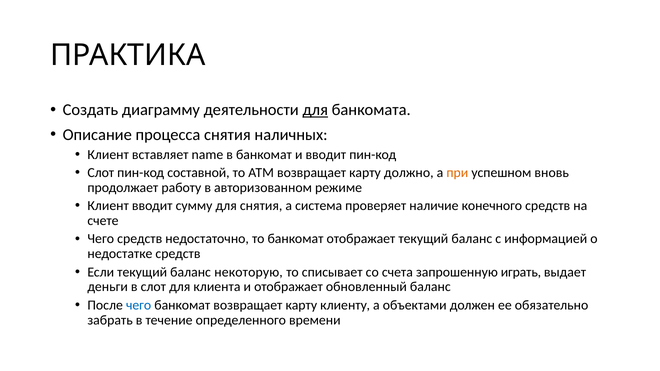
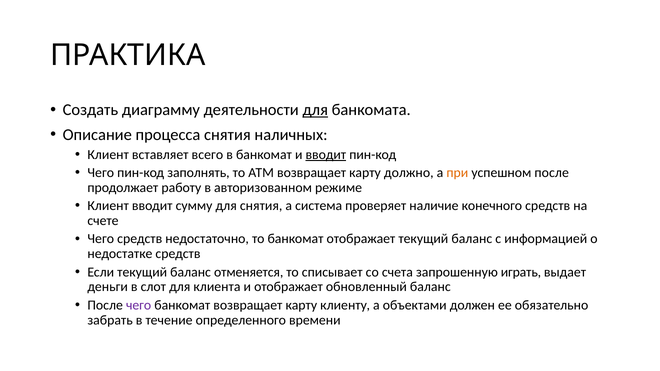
name: name -> всего (207, 155)
вводит underline: none -> present (326, 155)
Слот: Слот -> Чего (101, 173)
составной: составной -> заполнять (198, 173)
успешном вновь: вновь -> после (552, 173)
некоторую: некоторую -> отменяется (249, 272)
чего colour: blue -> purple (139, 305)
